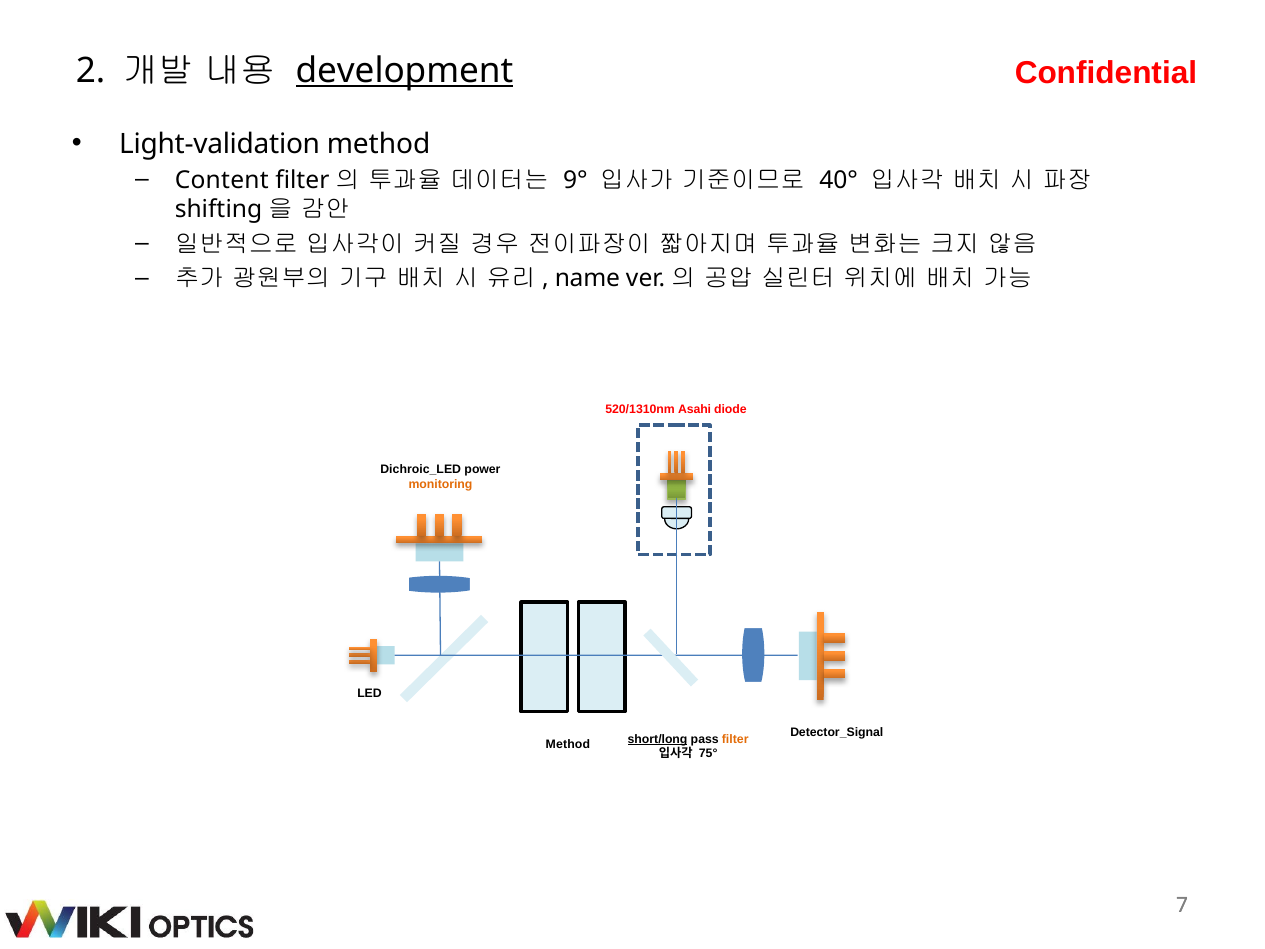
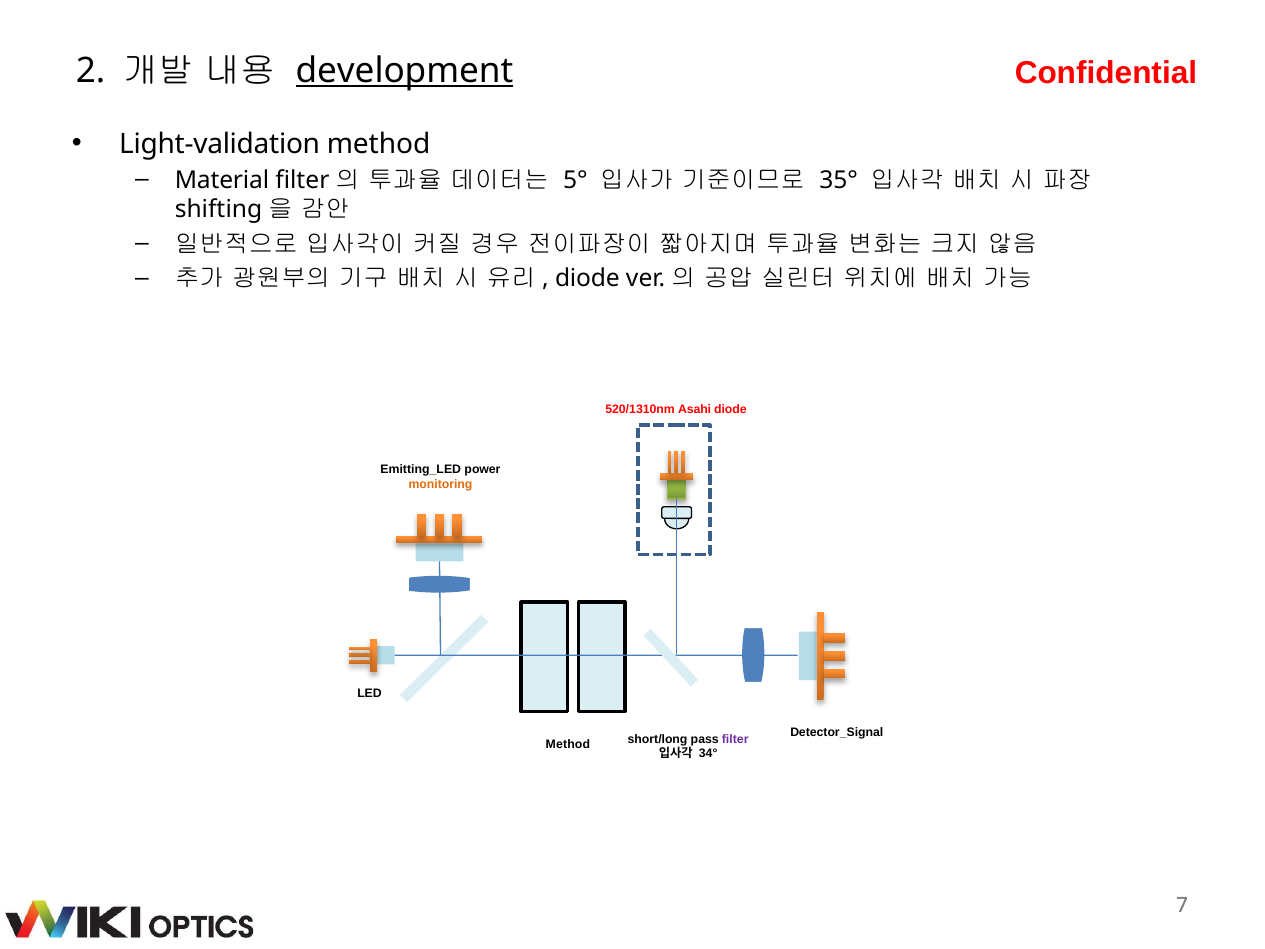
Content: Content -> Material (222, 180)
9°: 9° -> 5° (575, 180)
40°: 40° -> 35° (839, 180)
name: name -> diode (587, 278)
Dichroic_LED: Dichroic_LED -> Emitting_LED (421, 469)
short/long underline: present -> none (658, 739)
filter colour: orange -> purple (735, 739)
75°: 75° -> 34° (708, 754)
